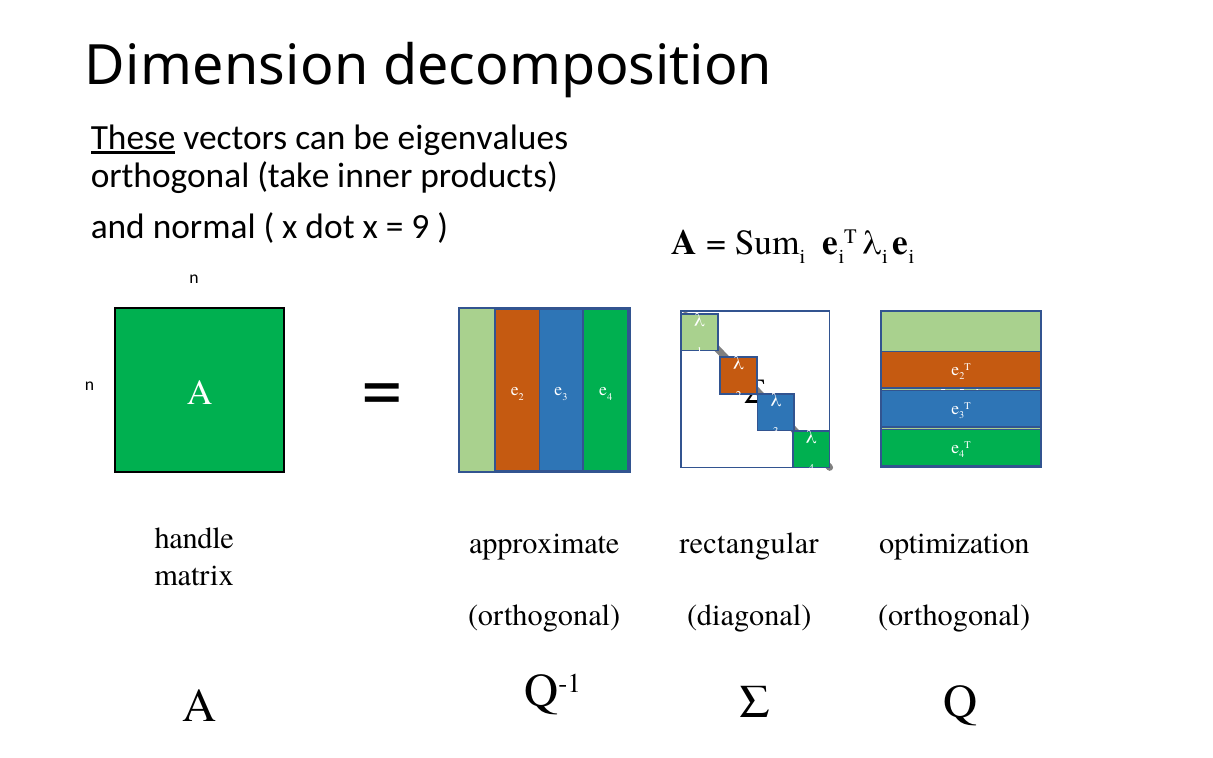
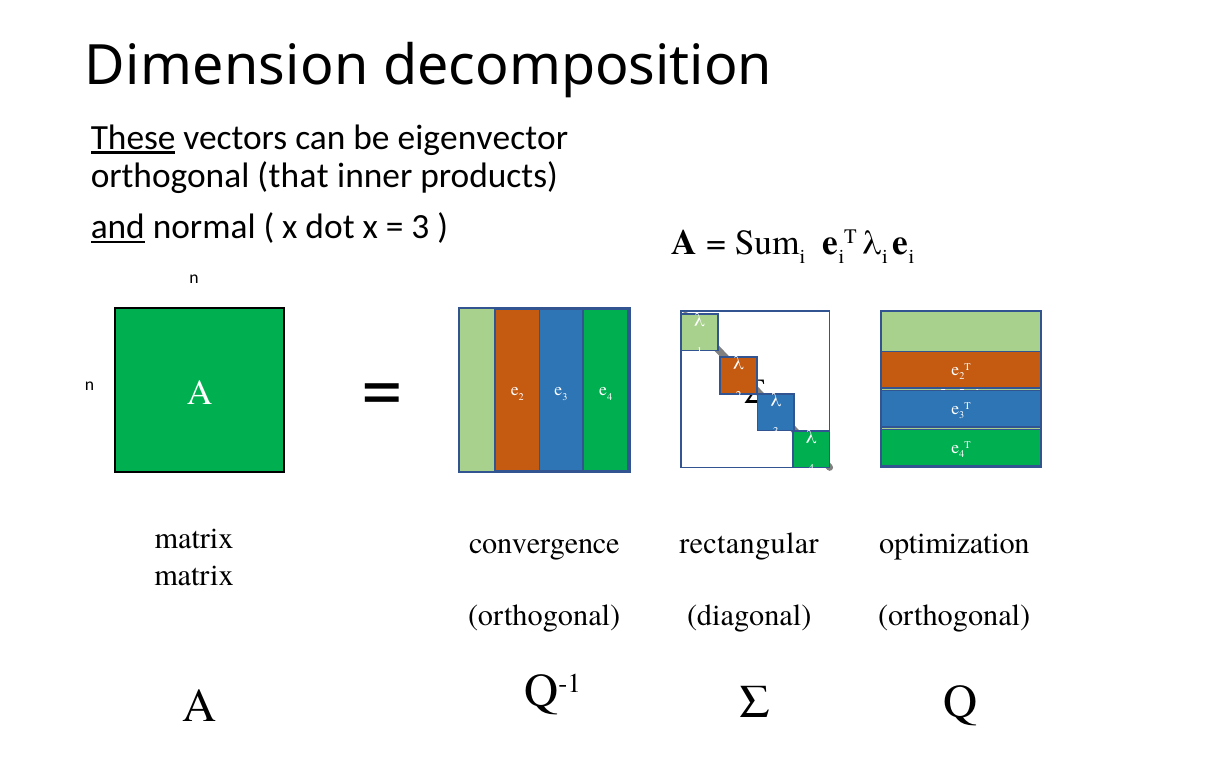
eigenvalues: eigenvalues -> eigenvector (483, 137)
take: take -> that (293, 176)
and underline: none -> present (118, 226)
9: 9 -> 3 (420, 226)
handle: handle -> matrix (194, 539)
approximate: approximate -> convergence (544, 543)
